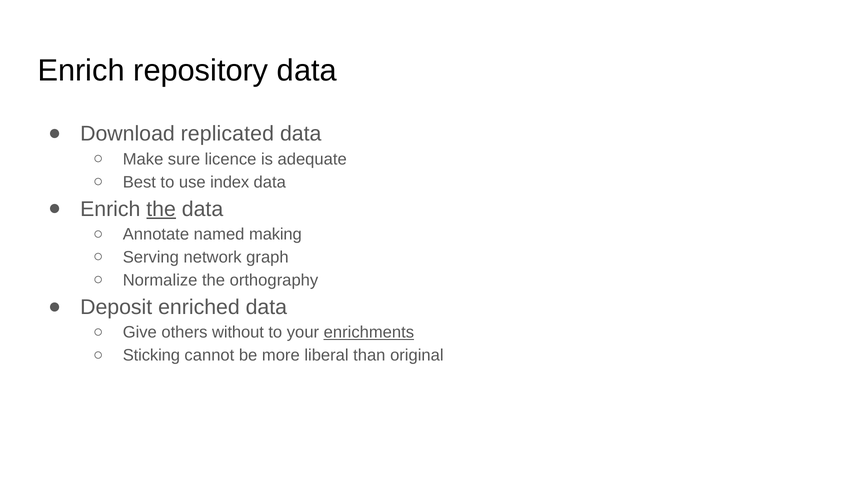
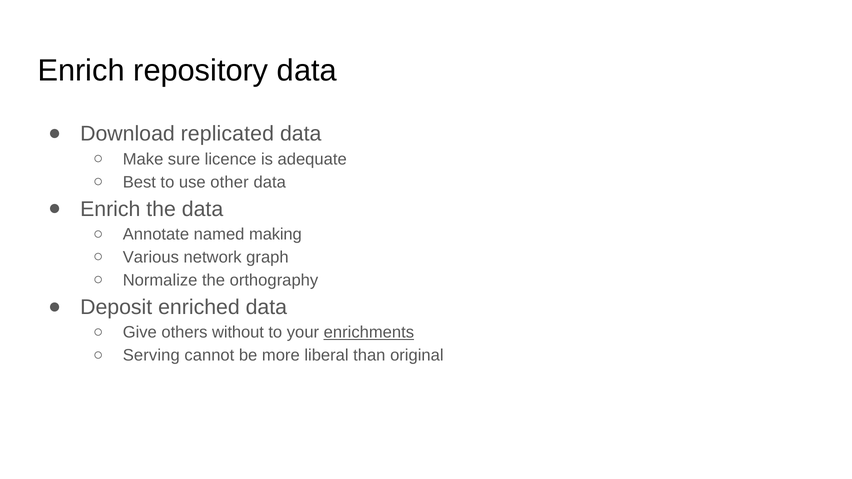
index: index -> other (230, 182)
the underline: present -> none (161, 209)
Serving: Serving -> Various (151, 258)
Sticking: Sticking -> Serving (151, 356)
